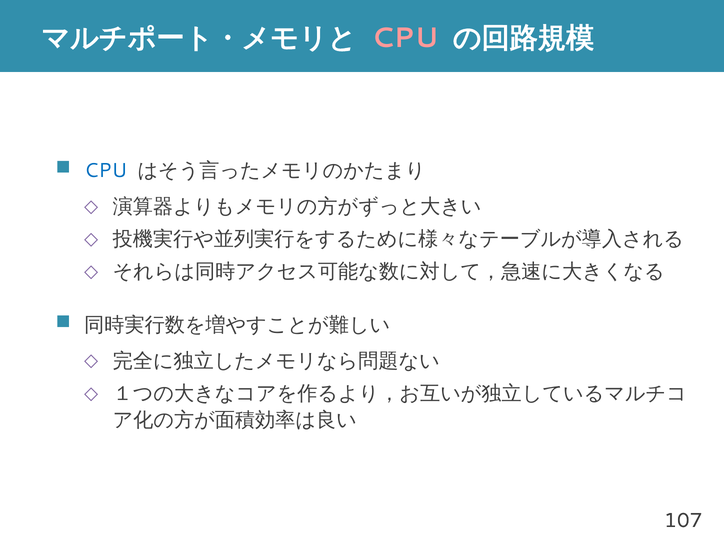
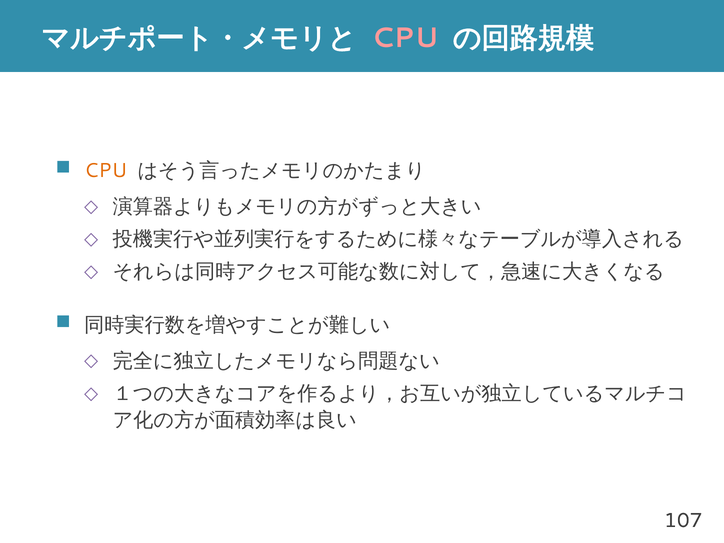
CPU colour: blue -> orange (106, 171)
